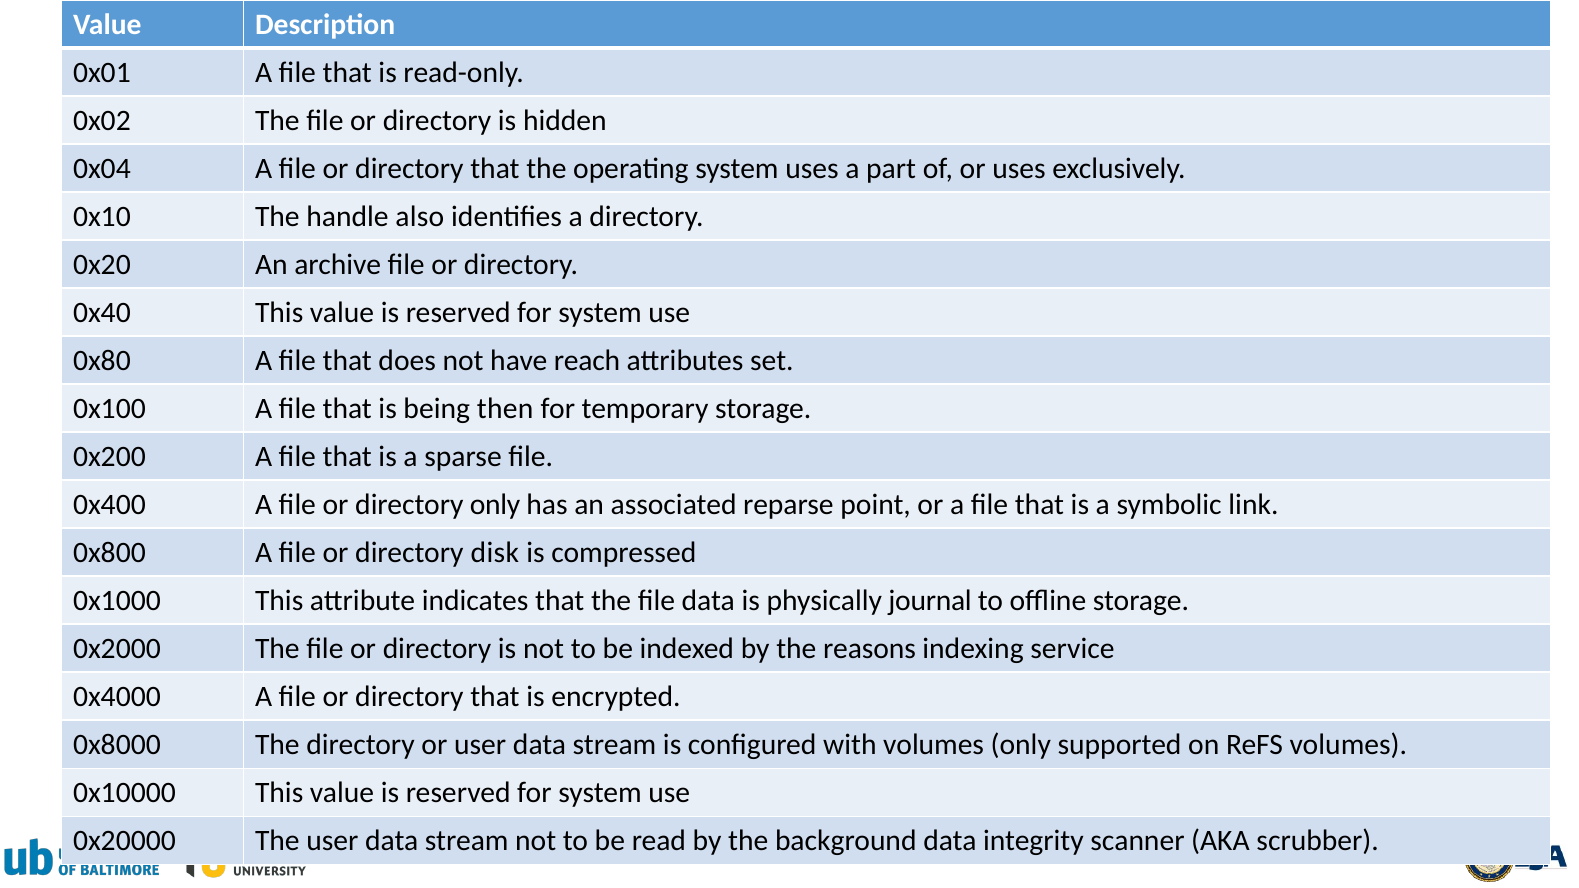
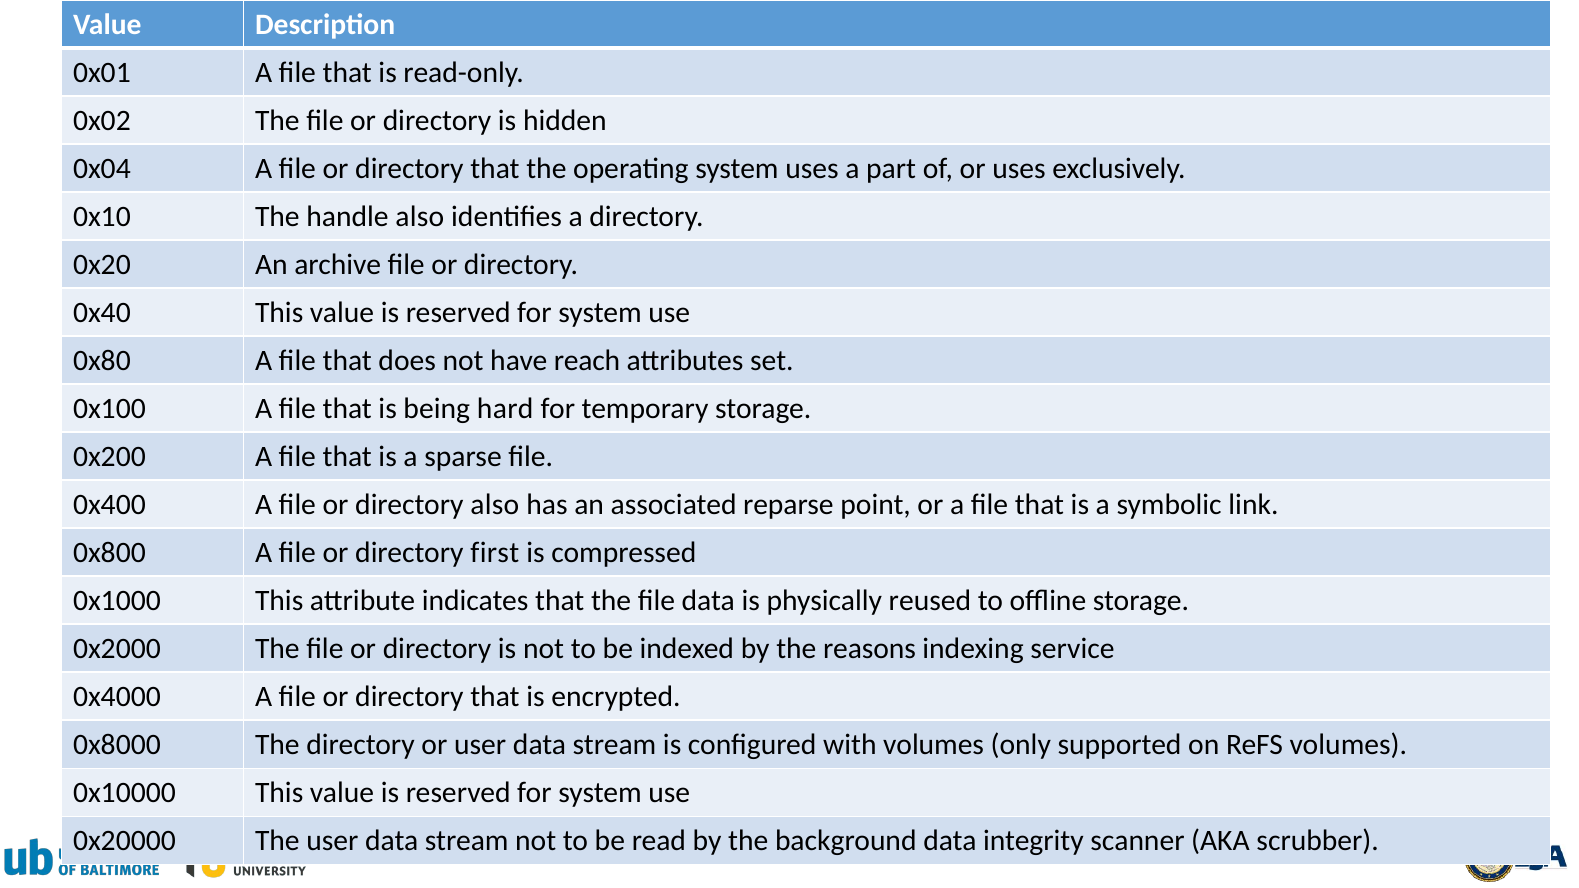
then: then -> hard (505, 409)
directory only: only -> also (495, 505)
disk: disk -> first (495, 553)
journal: journal -> reused (930, 601)
